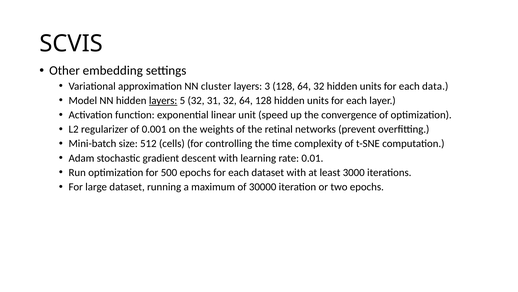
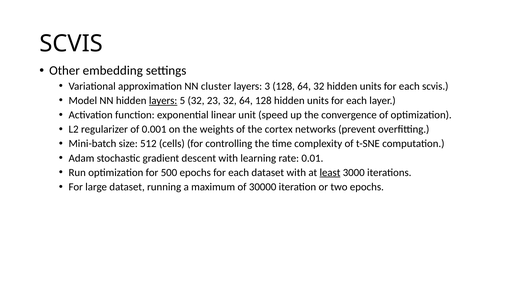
each data: data -> scvis (435, 86)
31: 31 -> 23 (214, 100)
retinal: retinal -> cortex (279, 129)
least underline: none -> present (330, 172)
